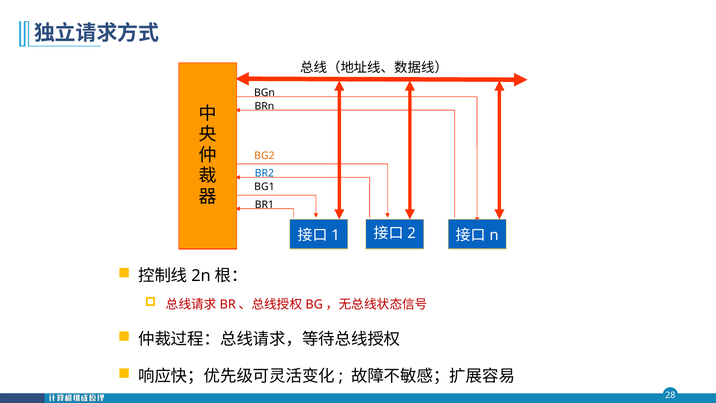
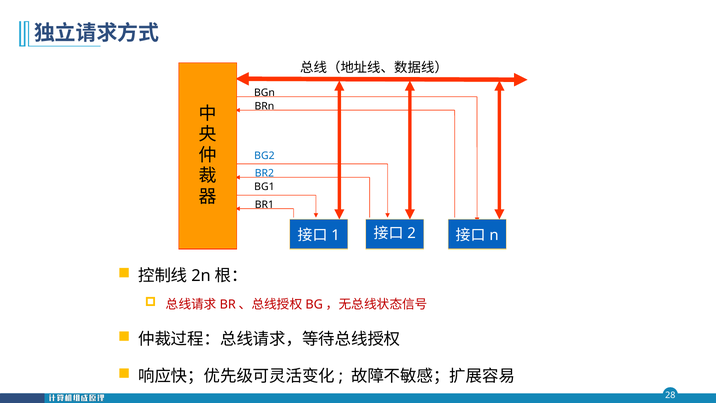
BG2 colour: orange -> blue (264, 155)
